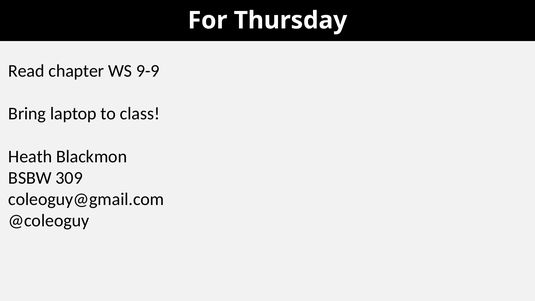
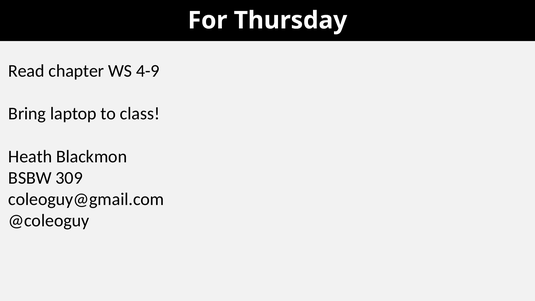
9-9: 9-9 -> 4-9 (148, 71)
